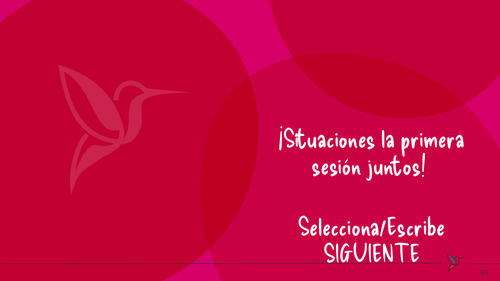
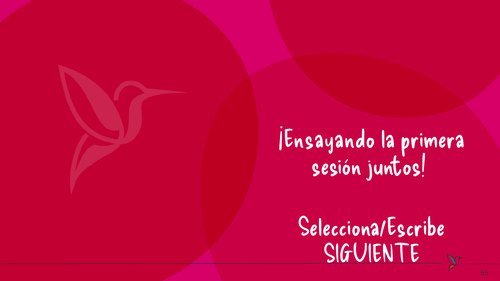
¡Situaciones: ¡Situaciones -> ¡Ensayando (327, 140)
